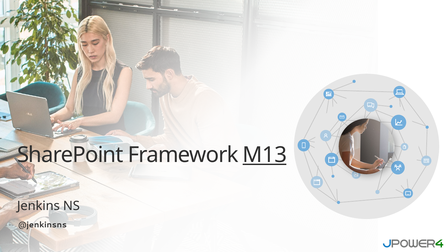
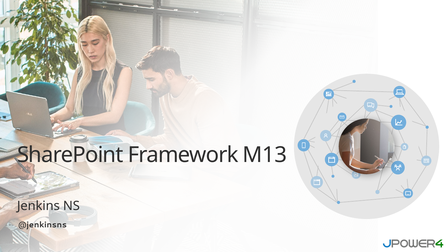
M13 underline: present -> none (265, 155)
